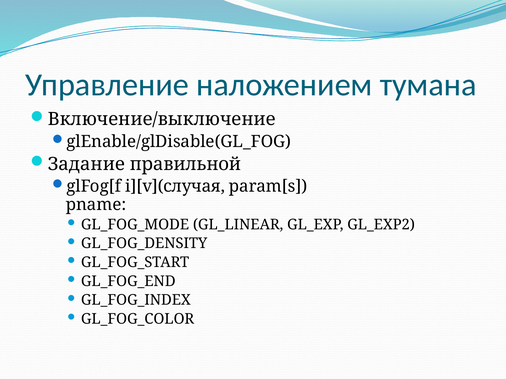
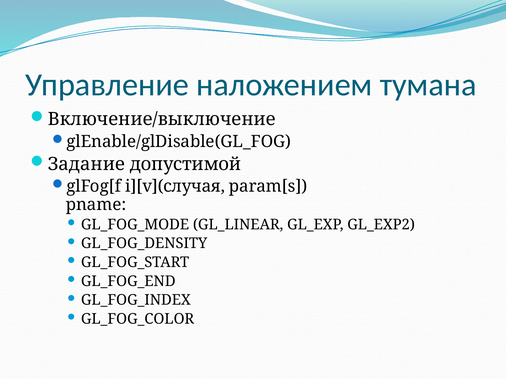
правильной: правильной -> допустимой (185, 164)
